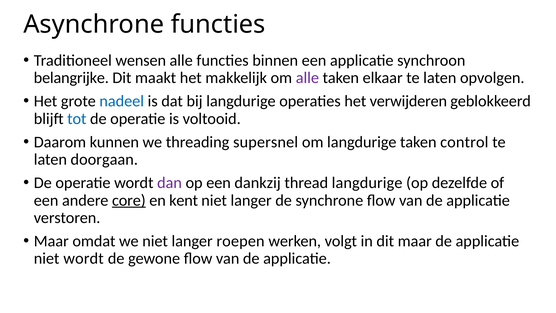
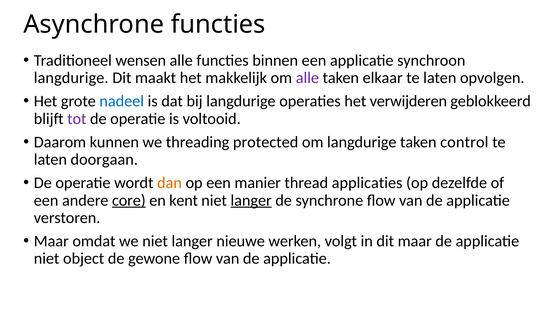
belangrijke: belangrijke -> langdurige (71, 78)
tot colour: blue -> purple (77, 119)
supersnel: supersnel -> protected (266, 142)
dan colour: purple -> orange (170, 183)
dankzij: dankzij -> manier (258, 183)
thread langdurige: langdurige -> applicaties (367, 183)
langer underline: none -> present (251, 200)
roepen: roepen -> nieuwe (241, 241)
niet wordt: wordt -> object (84, 258)
